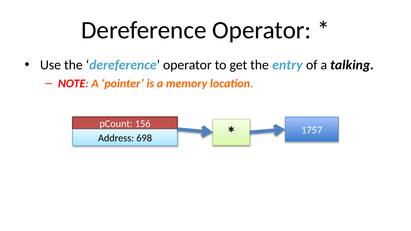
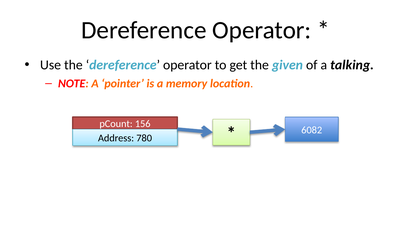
entry: entry -> given (287, 65)
698: 698 -> 780 (144, 138)
1757: 1757 -> 6082 (312, 130)
